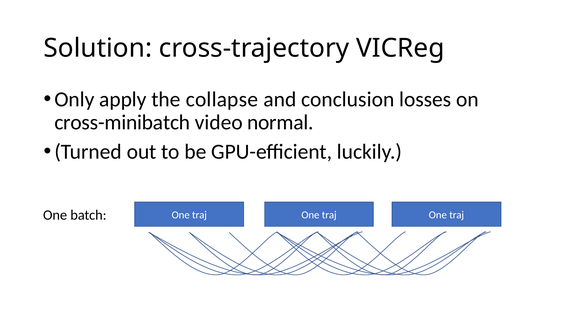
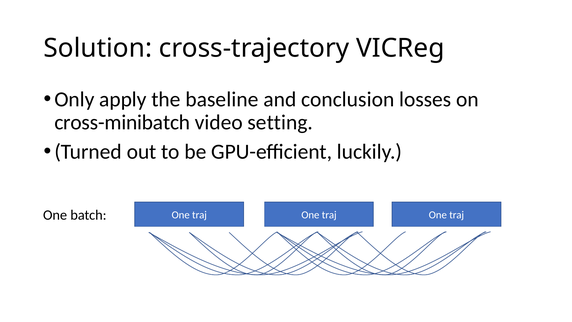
collapse: collapse -> baseline (222, 99)
normal: normal -> setting (280, 122)
